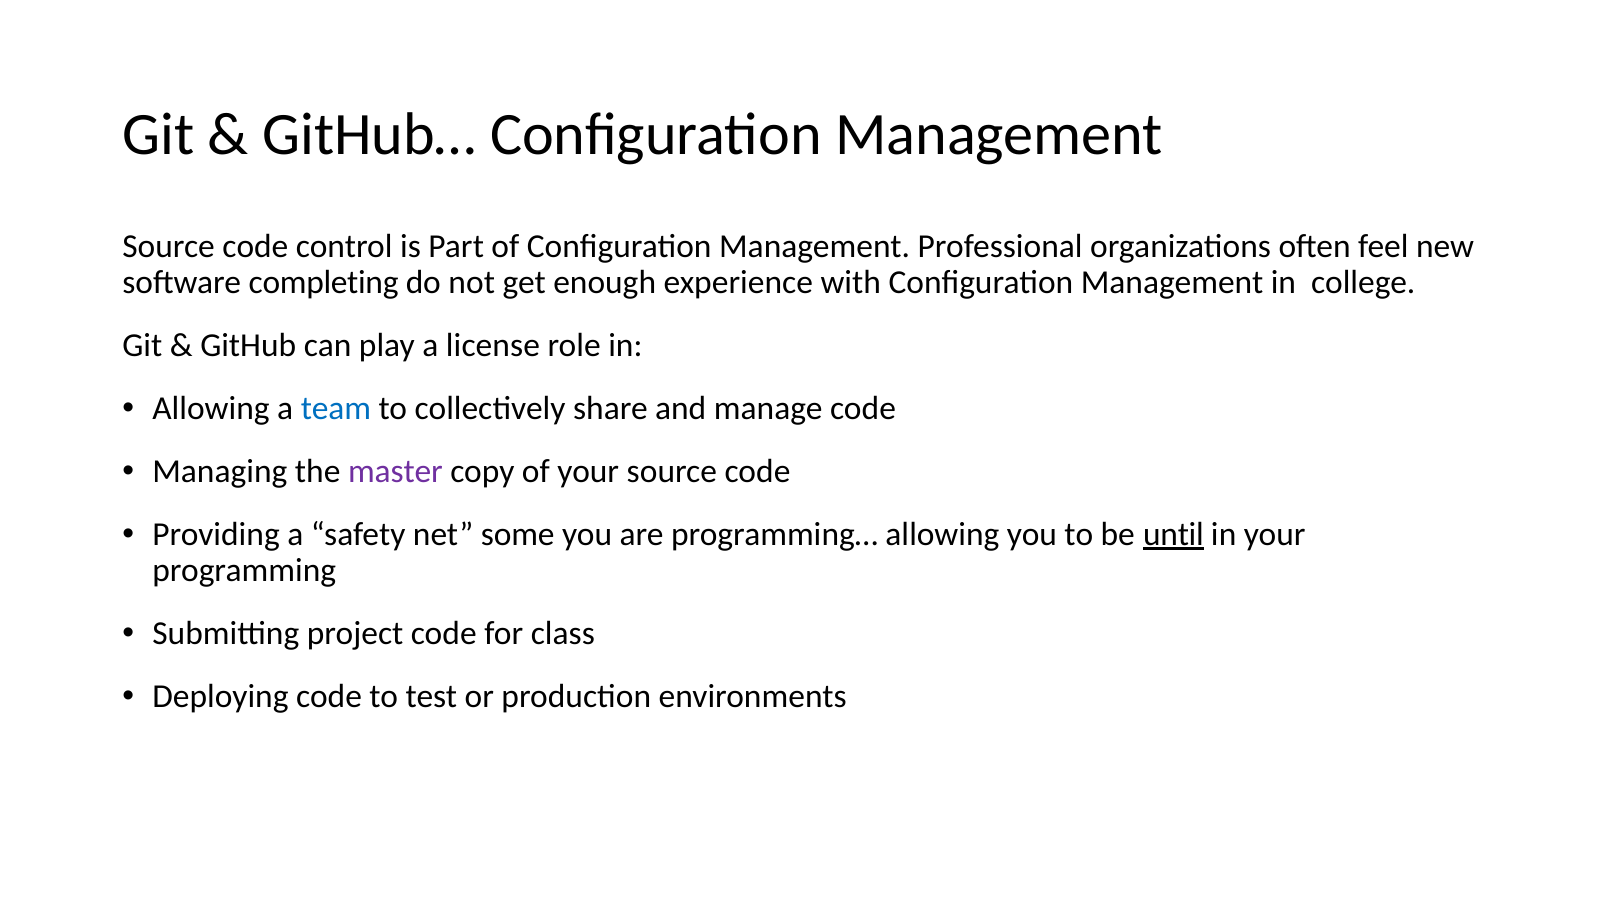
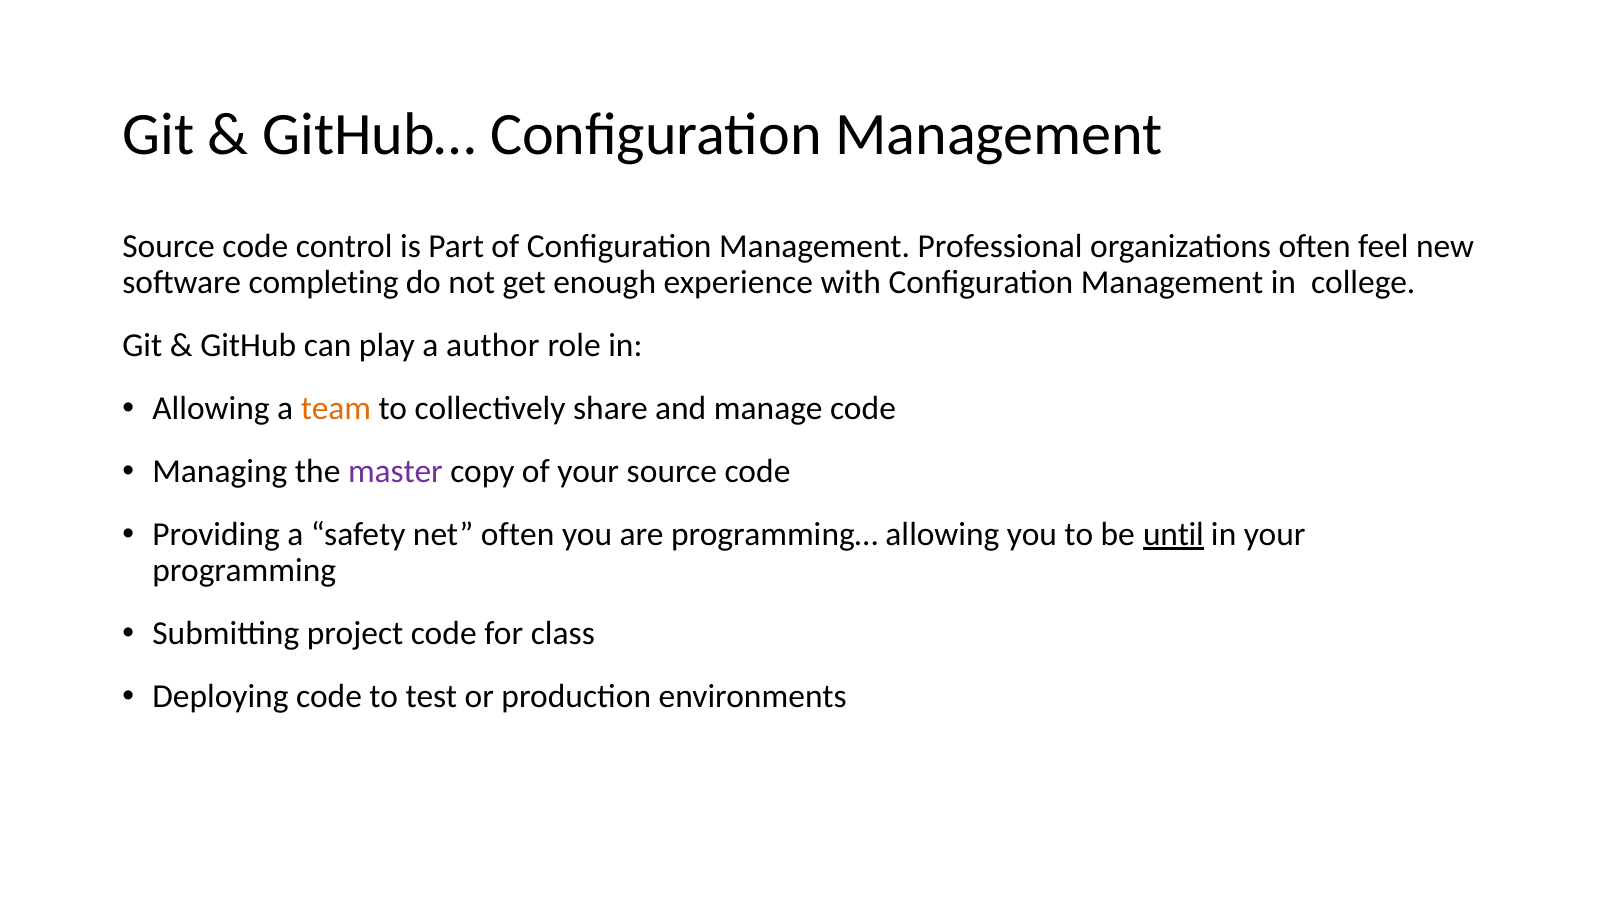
license: license -> author (493, 346)
team colour: blue -> orange (336, 409)
net some: some -> often (518, 534)
